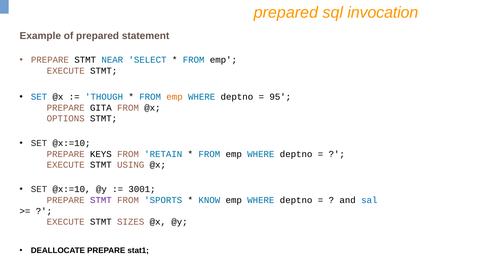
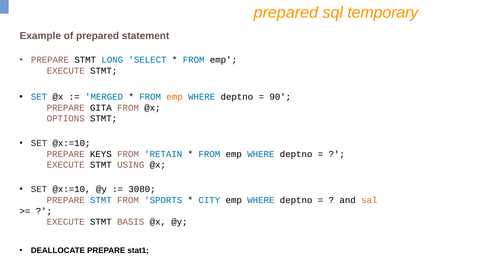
invocation: invocation -> temporary (383, 13)
NEAR: NEAR -> LONG (112, 60)
THOUGH: THOUGH -> MERGED (104, 97)
95: 95 -> 90 (280, 97)
3001: 3001 -> 3080 (142, 189)
STMT colour: purple -> blue (101, 200)
KNOW: KNOW -> CITY (209, 200)
sal colour: blue -> orange (369, 200)
SIZES: SIZES -> BASIS (131, 222)
